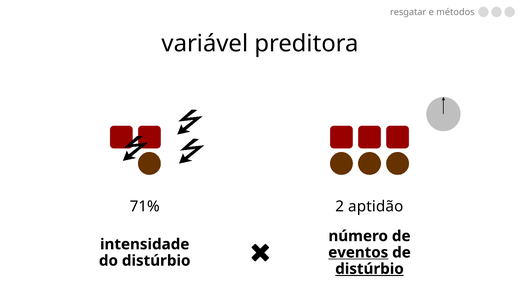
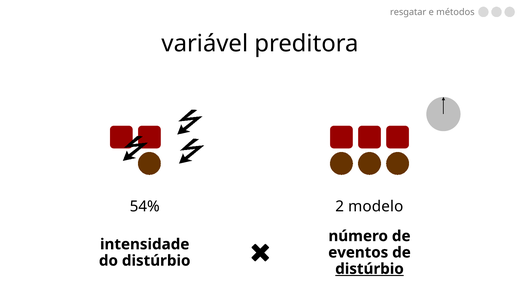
71%: 71% -> 54% (145, 207)
aptidão: aptidão -> modelo (376, 207)
eventos underline: present -> none (358, 253)
